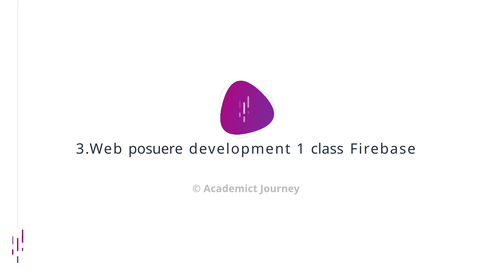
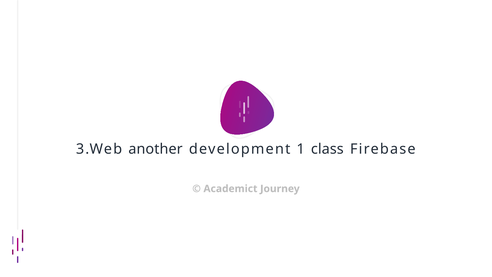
posuere: posuere -> another (156, 149)
